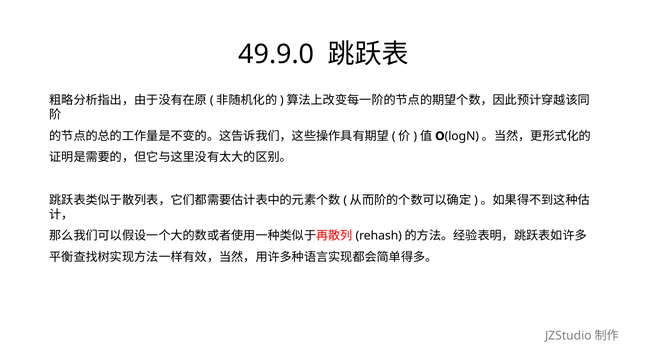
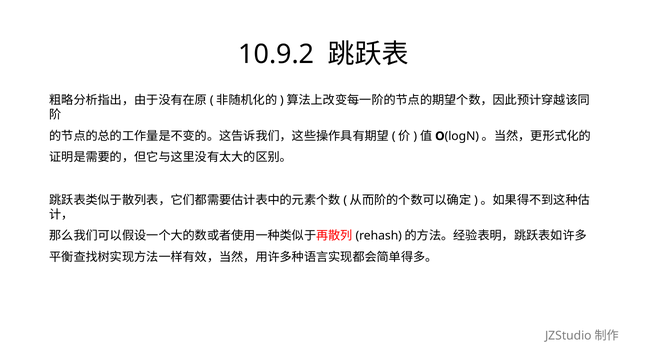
49.9.0: 49.9.0 -> 10.9.2 (276, 54)
